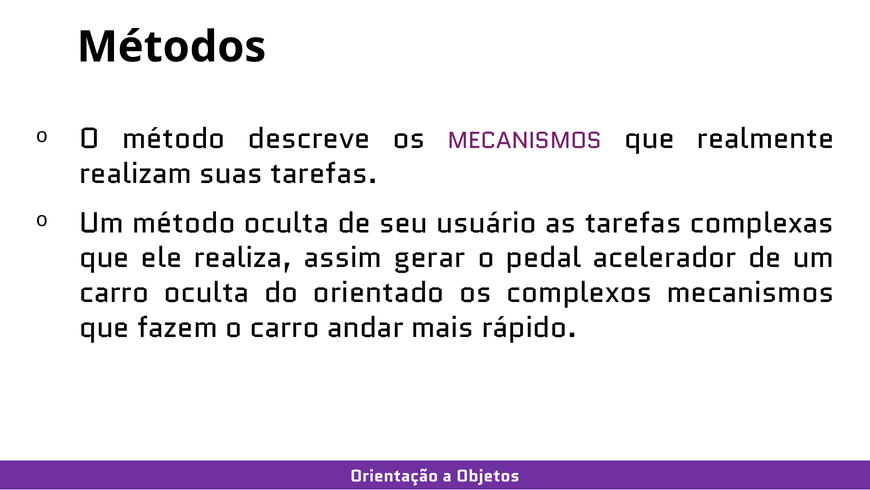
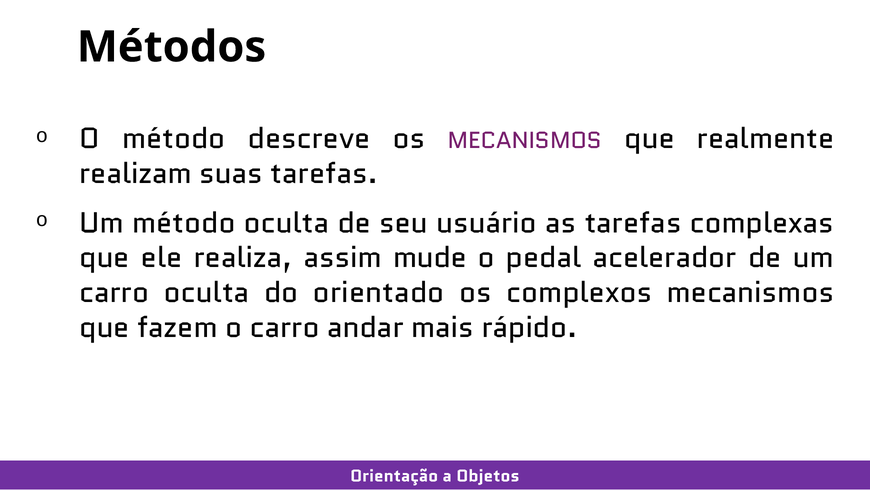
gerar: gerar -> mude (430, 258)
